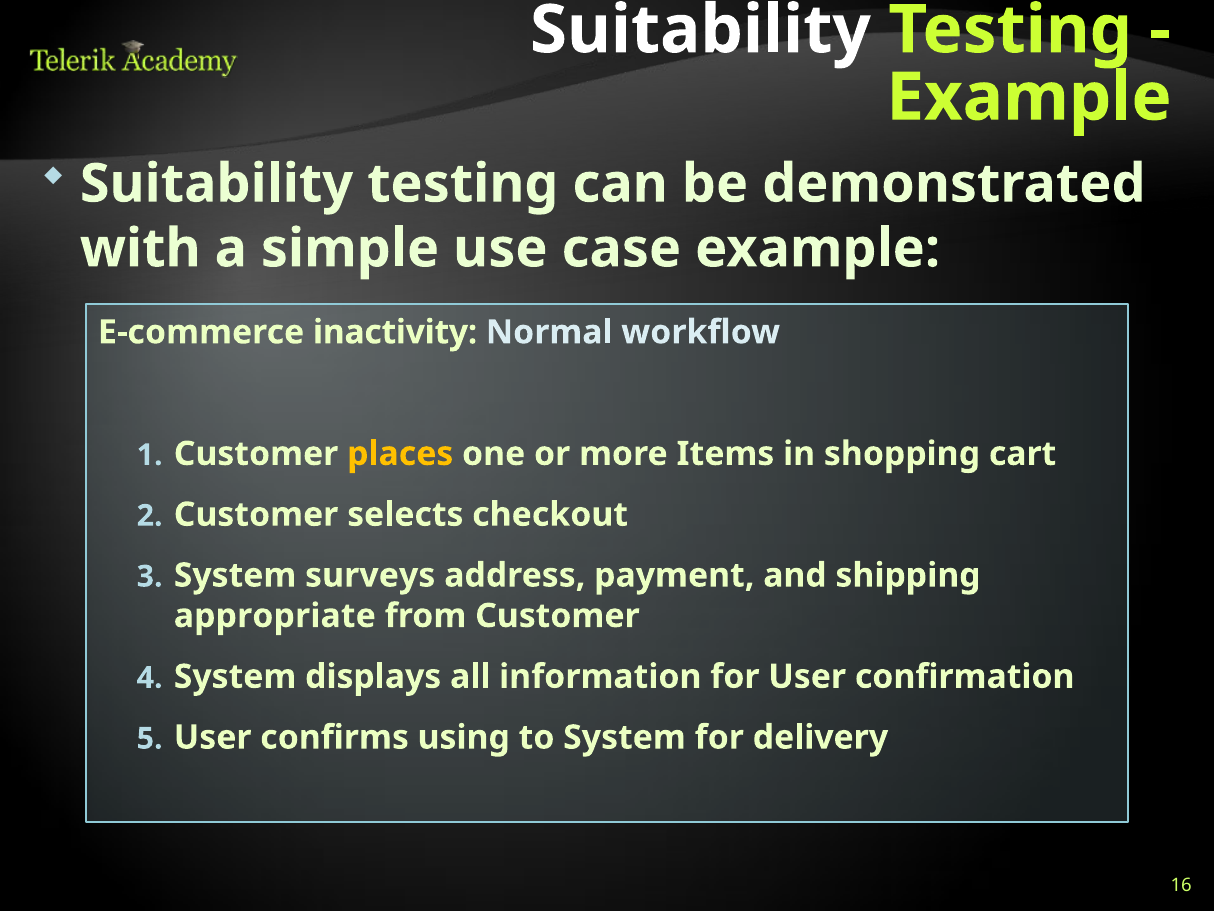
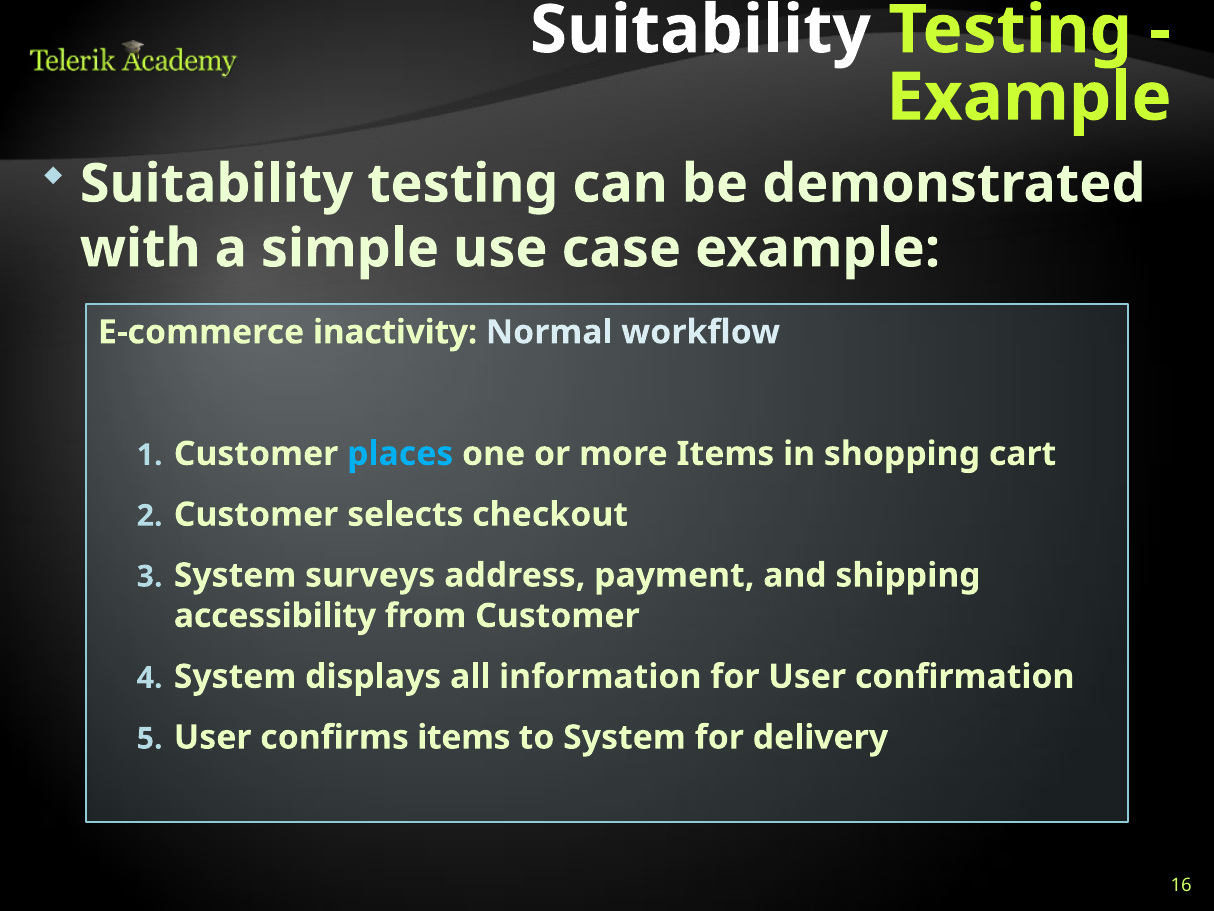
places colour: yellow -> light blue (400, 454)
appropriate: appropriate -> accessibility (275, 616)
confirms using: using -> items (464, 737)
